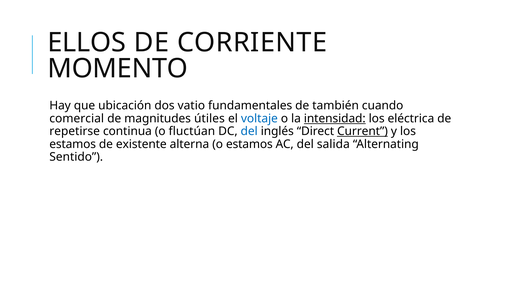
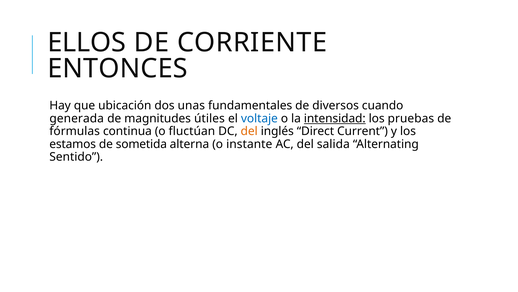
MOMENTO: MOMENTO -> ENTONCES (118, 69)
vatio: vatio -> unas (191, 105)
también: también -> diversos (336, 105)
comercial: comercial -> generada (77, 118)
eléctrica: eléctrica -> pruebas (411, 118)
repetirse: repetirse -> fórmulas (75, 131)
del colour: blue -> orange (249, 131)
Current underline: present -> none (362, 131)
existente: existente -> sometida (141, 144)
o estamos: estamos -> instante (249, 144)
